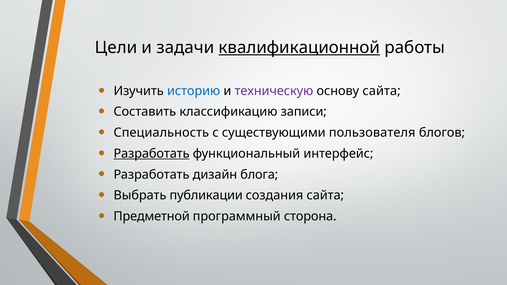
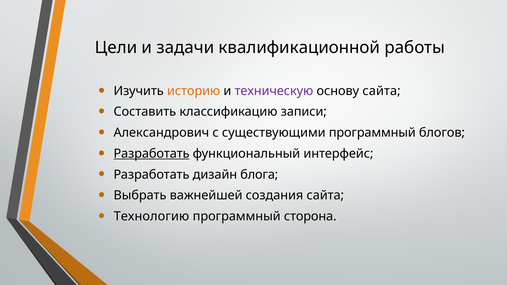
квалификационной underline: present -> none (299, 48)
историю colour: blue -> orange (194, 91)
Специальность: Специальность -> Александрович (161, 133)
существующими пользователя: пользователя -> программный (372, 133)
публикации: публикации -> важнейшей (206, 196)
Предметной: Предметной -> Технологию (151, 216)
